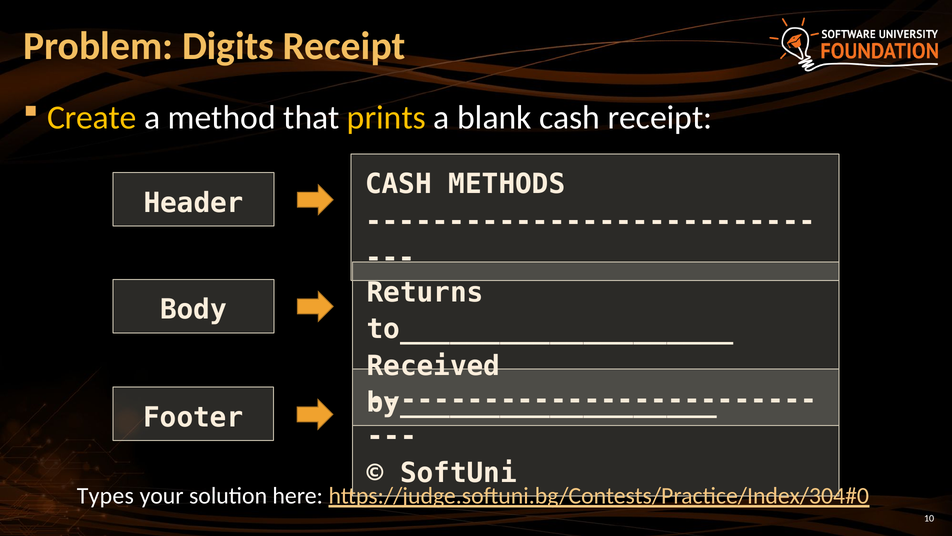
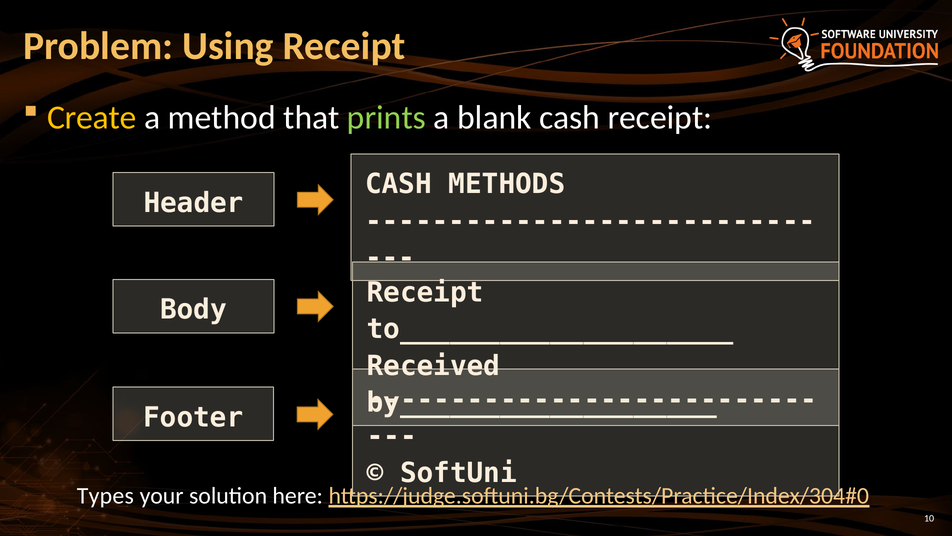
Digits: Digits -> Using (228, 46)
prints colour: yellow -> light green (386, 117)
Returns: Returns -> Receipt (425, 292)
